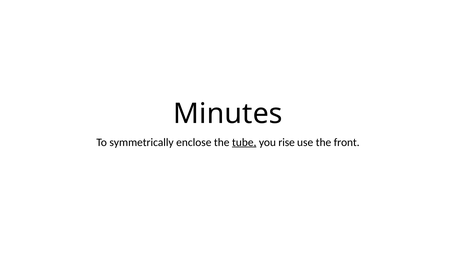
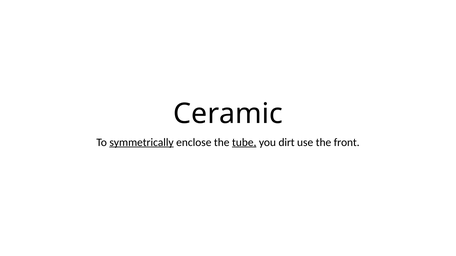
Minutes: Minutes -> Ceramic (228, 114)
symmetrically underline: none -> present (142, 143)
rise: rise -> dirt (287, 143)
